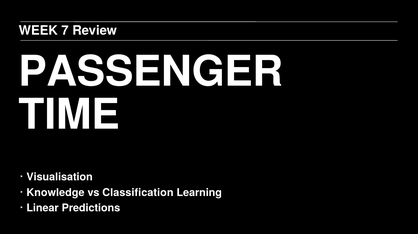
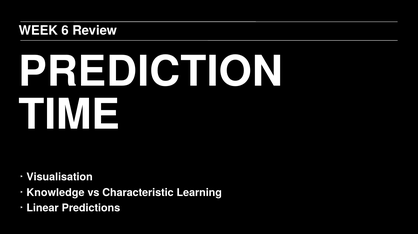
7: 7 -> 6 (65, 31)
PASSENGER: PASSENGER -> PREDICTION (151, 72)
Classification: Classification -> Characteristic (138, 193)
